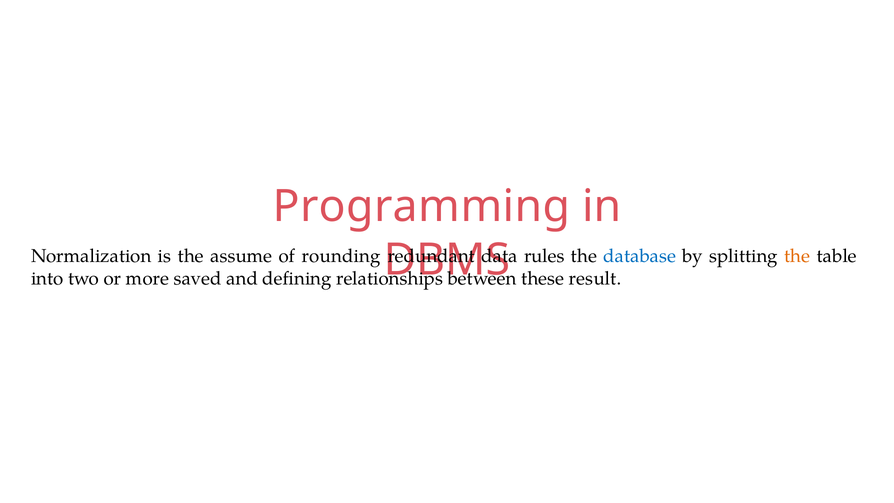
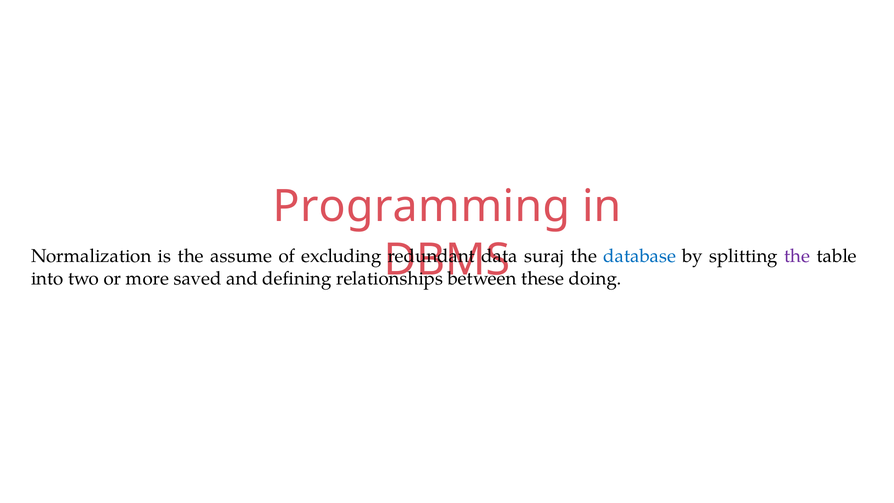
rounding: rounding -> excluding (341, 256)
rules: rules -> suraj (544, 256)
the colour: orange -> purple (797, 256)
result: result -> doing (595, 278)
